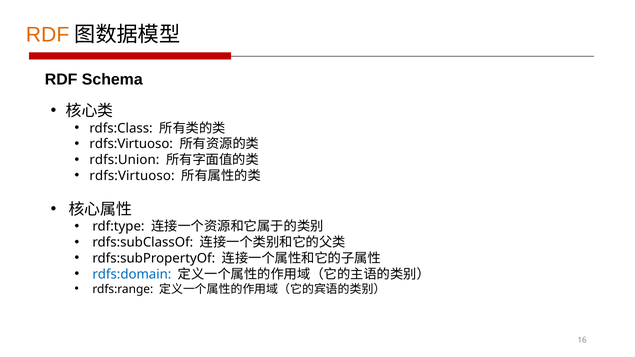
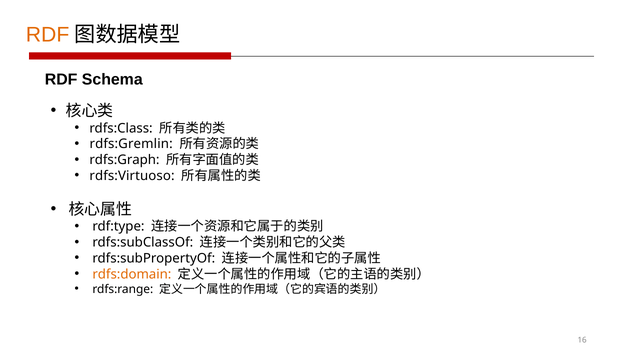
rdfs:Virtuoso: rdfs:Virtuoso -> rdfs:Gremlin (131, 144)
rdfs:Union: rdfs:Union -> rdfs:Graph (124, 160)
rdfs:domain colour: blue -> orange (132, 274)
